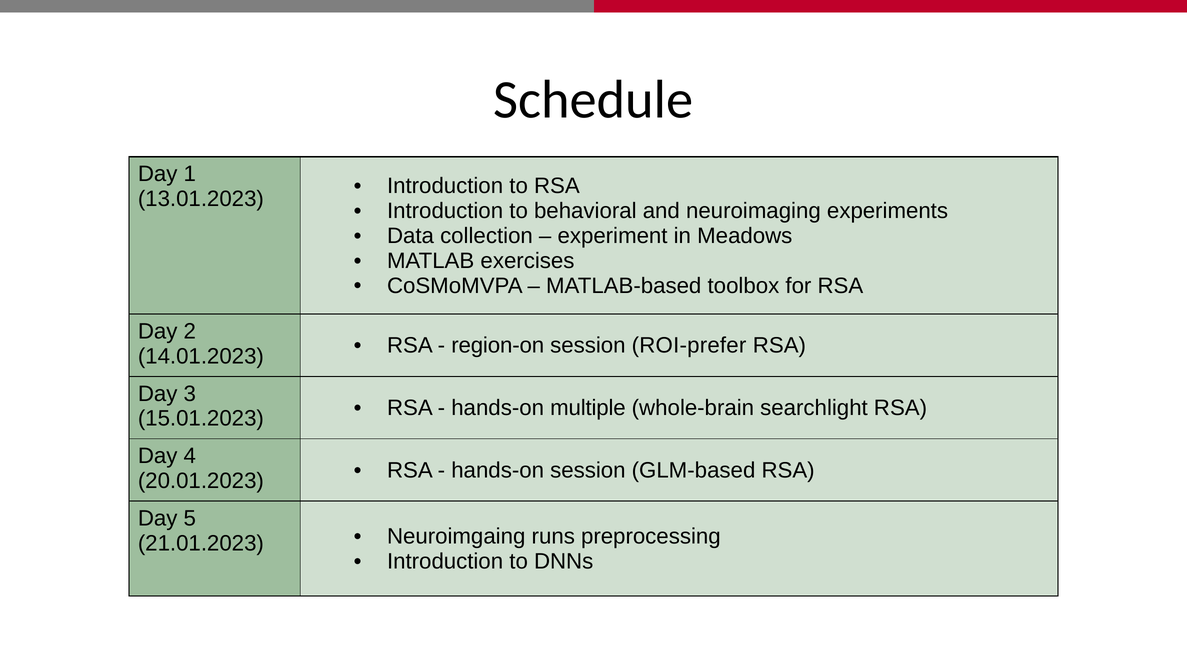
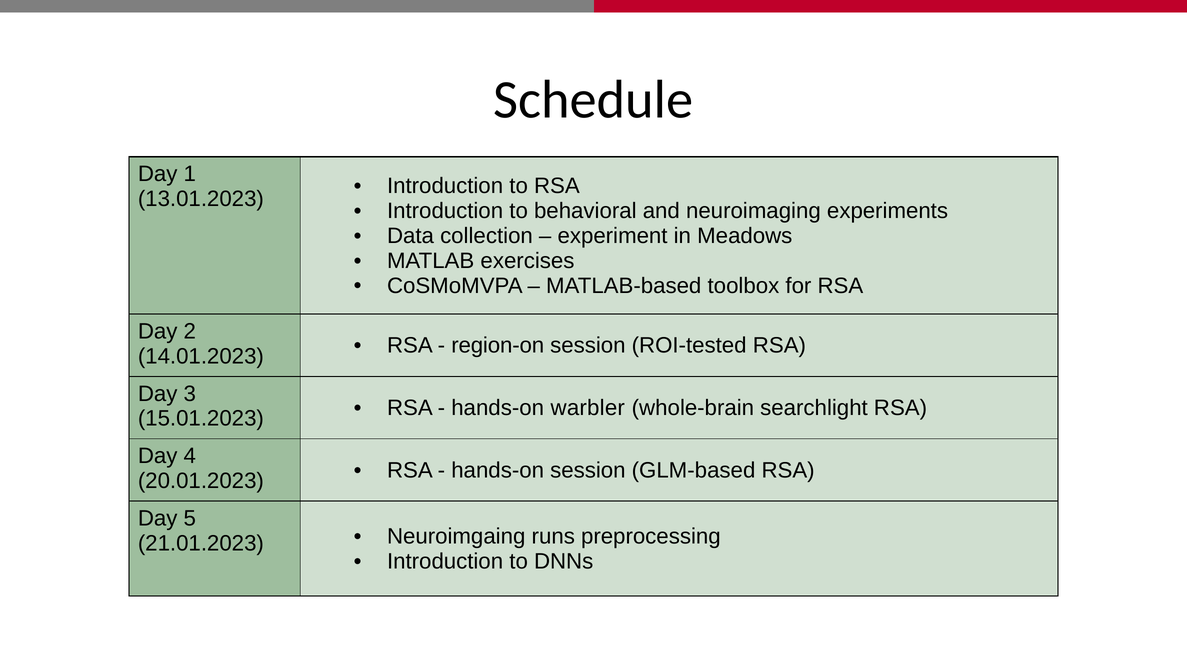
ROI-prefer: ROI-prefer -> ROI-tested (689, 345)
multiple: multiple -> warbler (588, 408)
